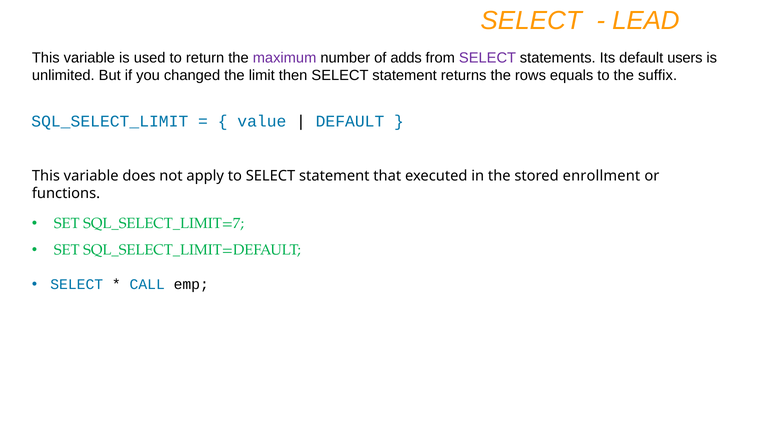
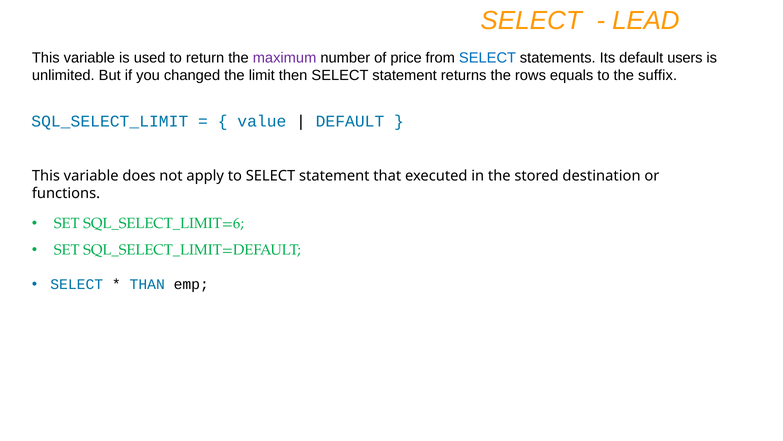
adds: adds -> price (406, 58)
SELECT colour: purple -> blue (488, 58)
enrollment: enrollment -> destination (602, 176)
SQL_SELECT_LIMIT=7: SQL_SELECT_LIMIT=7 -> SQL_SELECT_LIMIT=6 (164, 223)
CALL: CALL -> THAN (147, 284)
